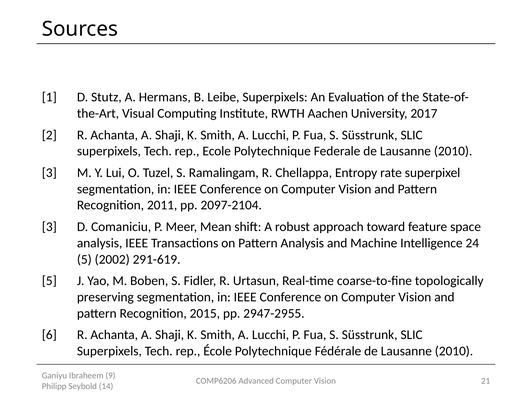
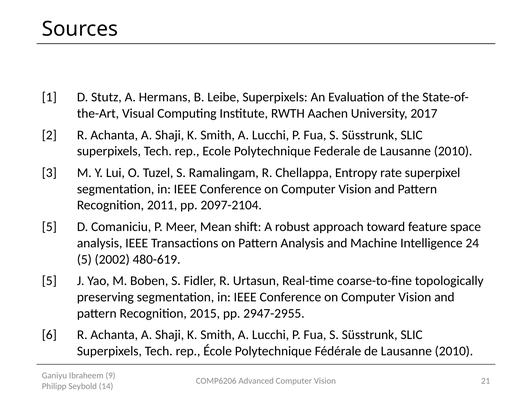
3: 3 -> 5 (49, 227)
291-619: 291-619 -> 480-619 (157, 259)
